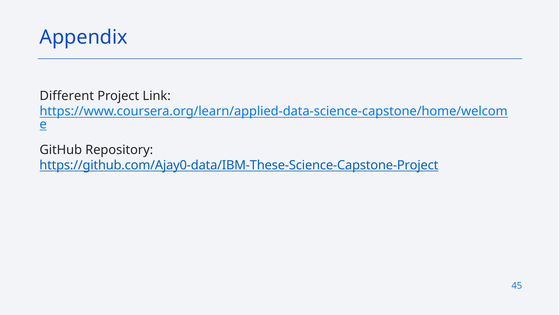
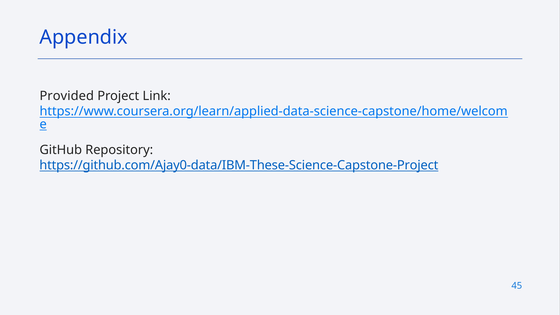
Different: Different -> Provided (67, 96)
